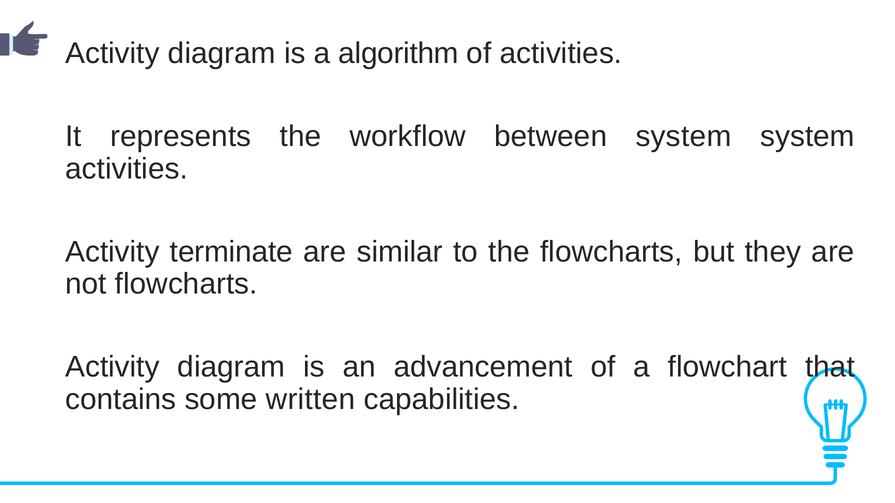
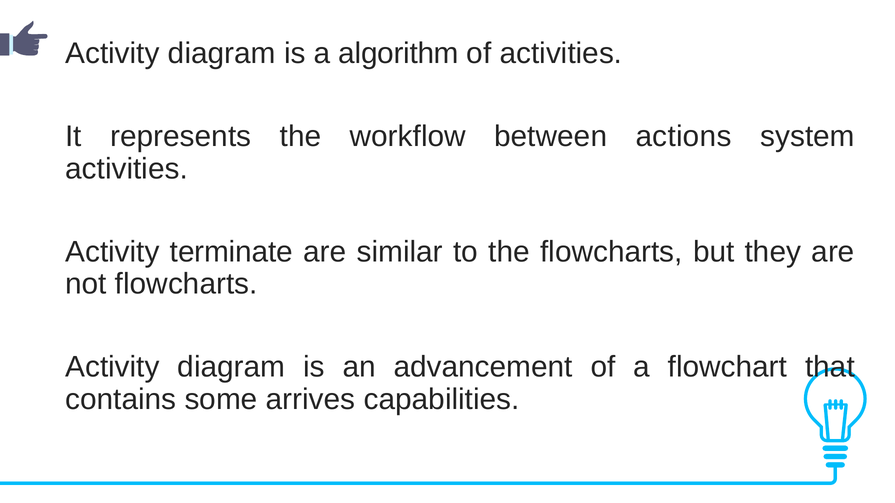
between system: system -> actions (684, 137)
written: written -> arrives (311, 400)
